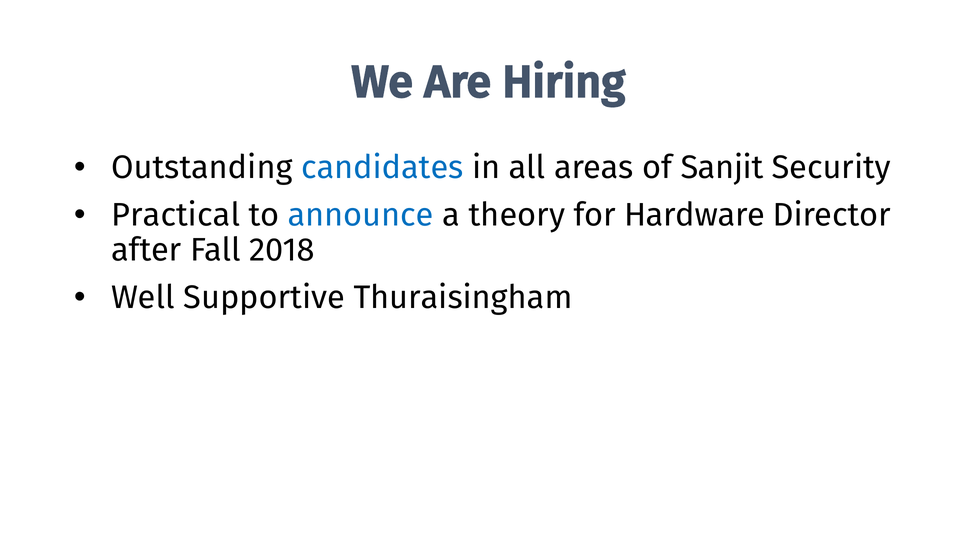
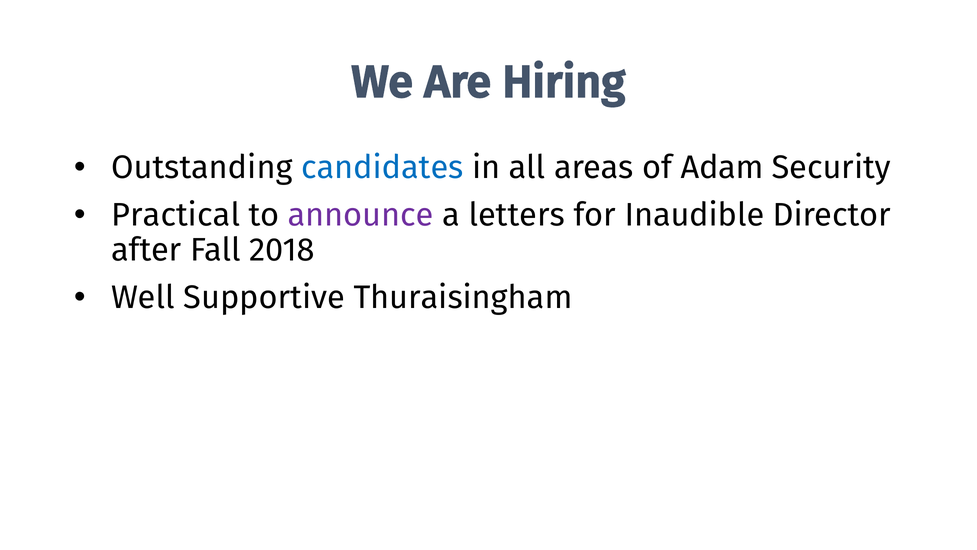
Sanjit: Sanjit -> Adam (722, 167)
announce colour: blue -> purple (361, 215)
theory: theory -> letters (517, 215)
Hardware: Hardware -> Inaudible (694, 215)
